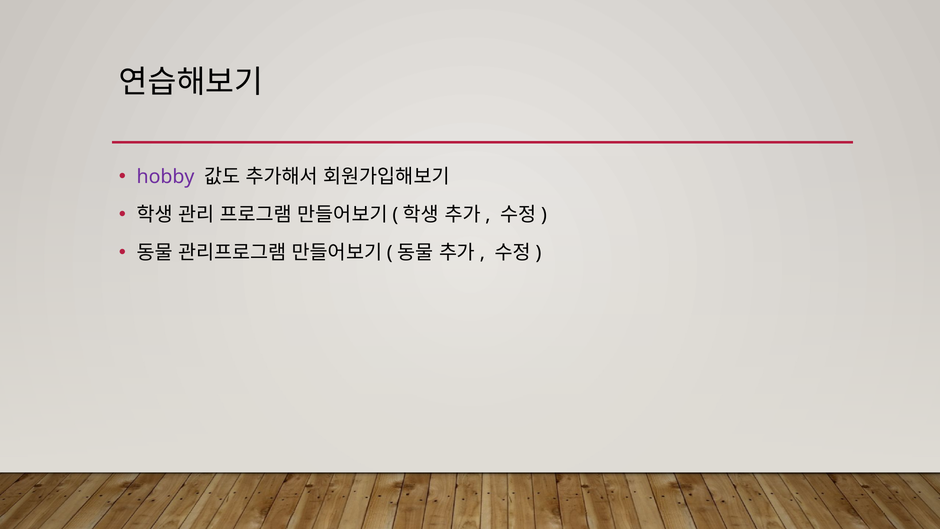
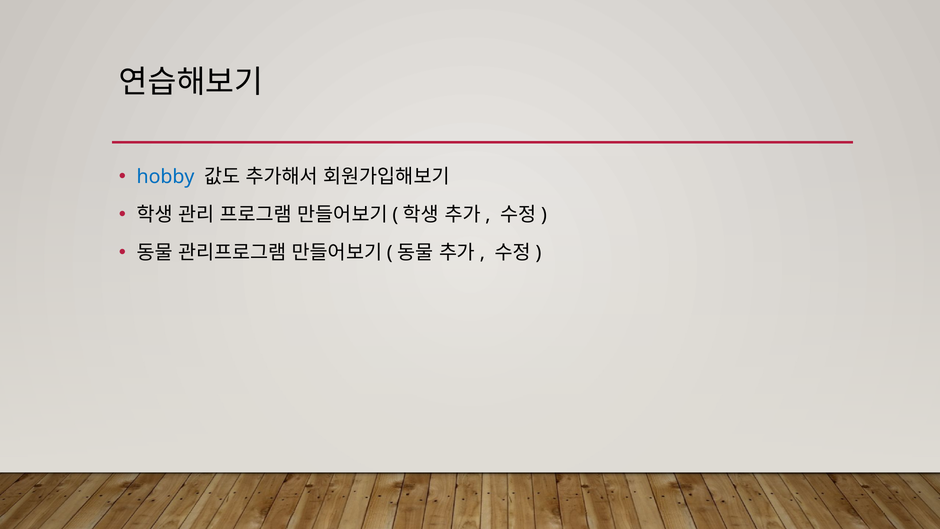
hobby colour: purple -> blue (165, 177)
